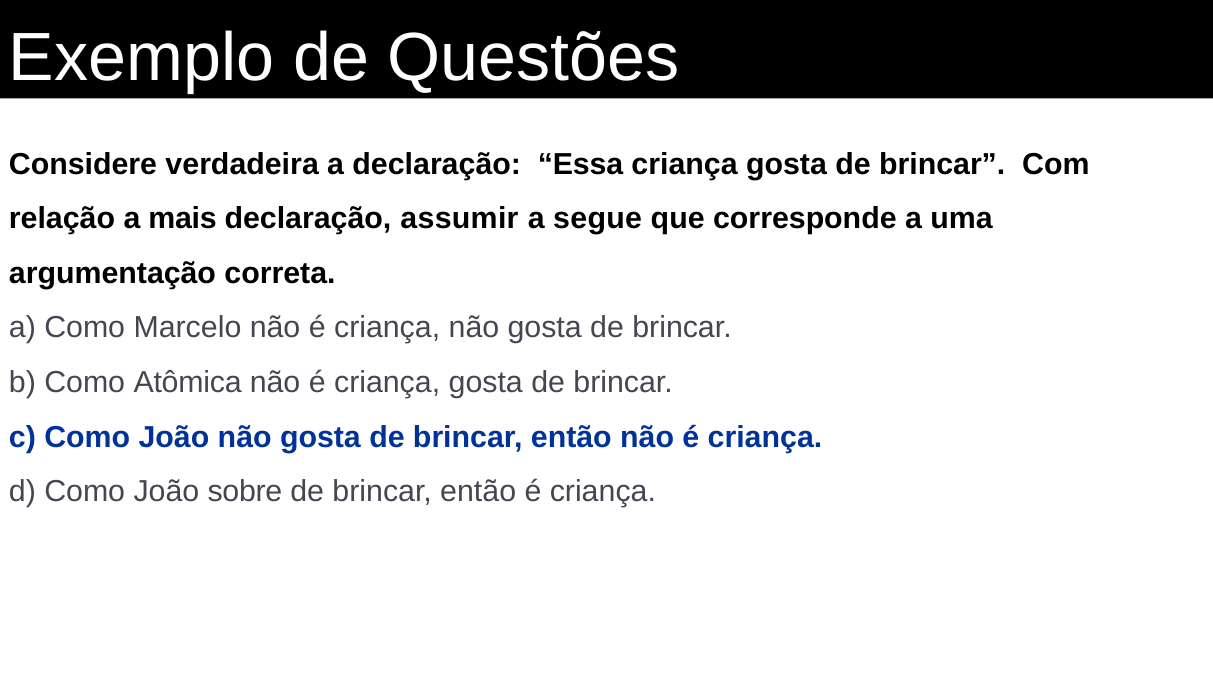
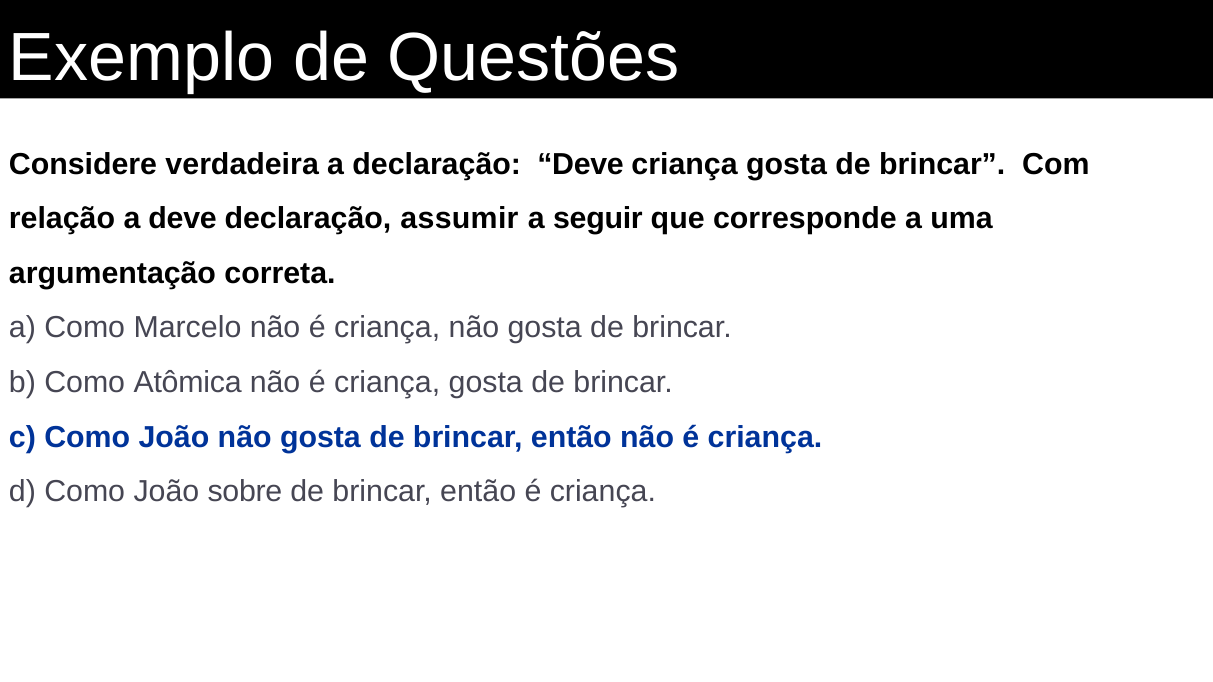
declaração Essa: Essa -> Deve (581, 164)
a mais: mais -> deve (183, 219)
segue: segue -> seguir (598, 219)
